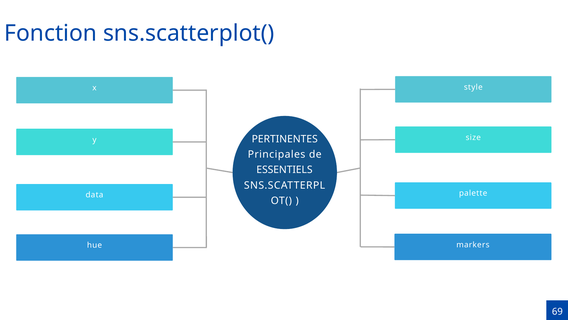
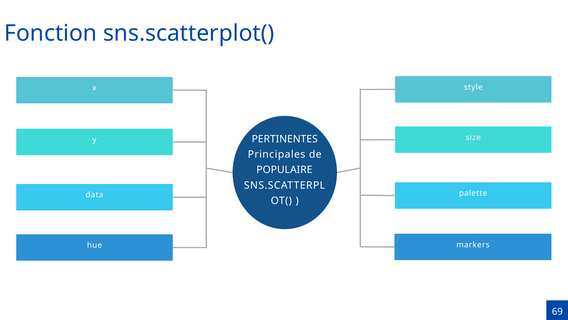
ESSENTIELS: ESSENTIELS -> POPULAIRE (284, 170)
